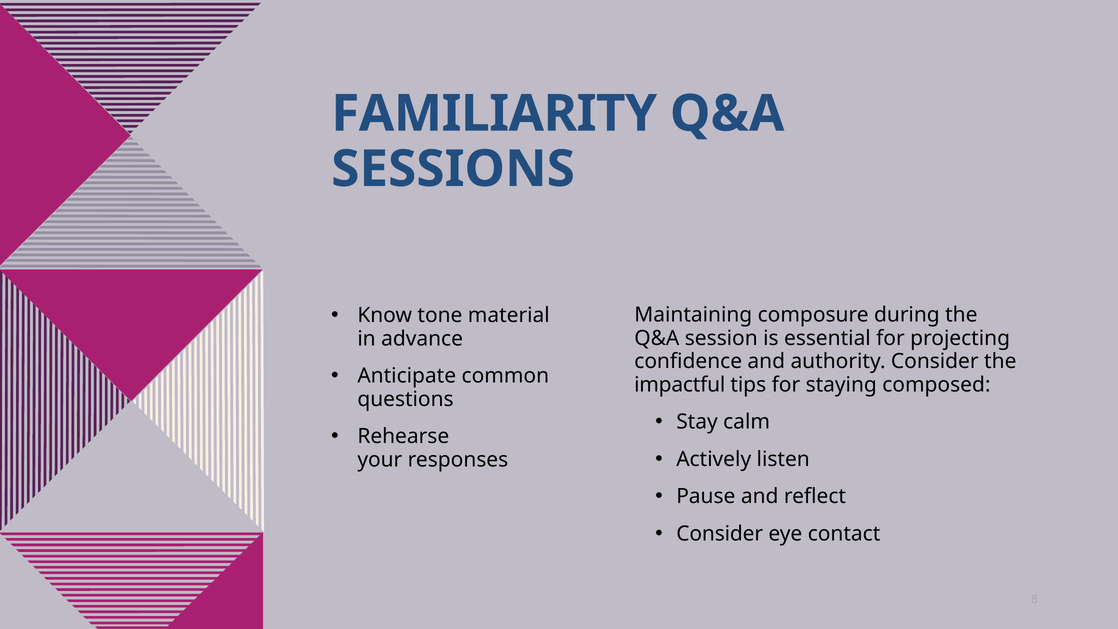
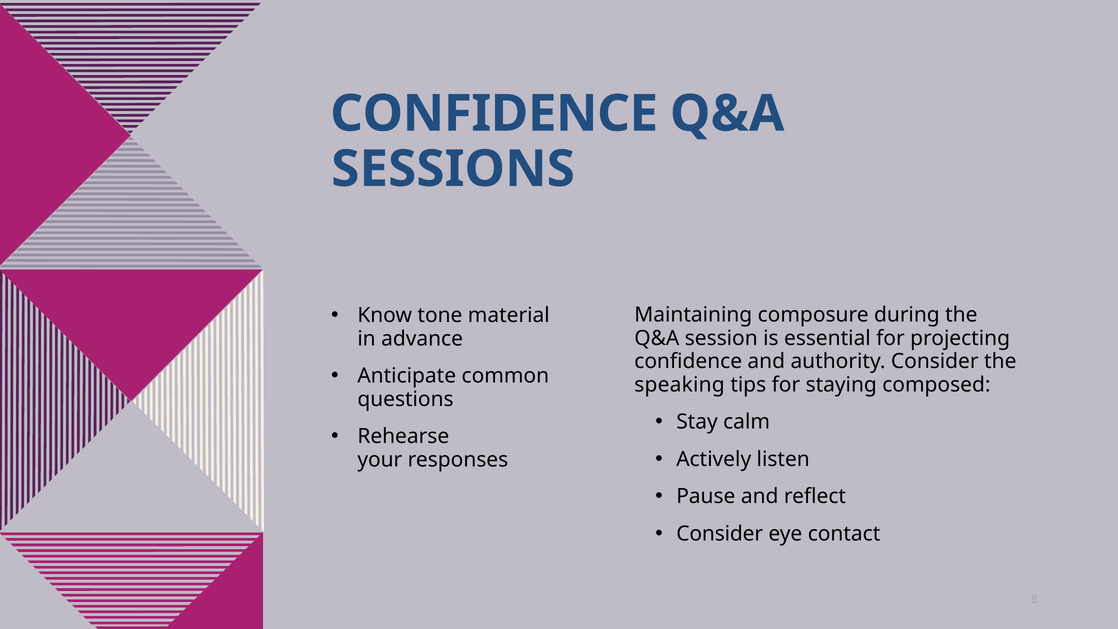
FAMILIARITY: FAMILIARITY -> CONFIDENCE (494, 114)
impactful: impactful -> speaking (680, 385)
